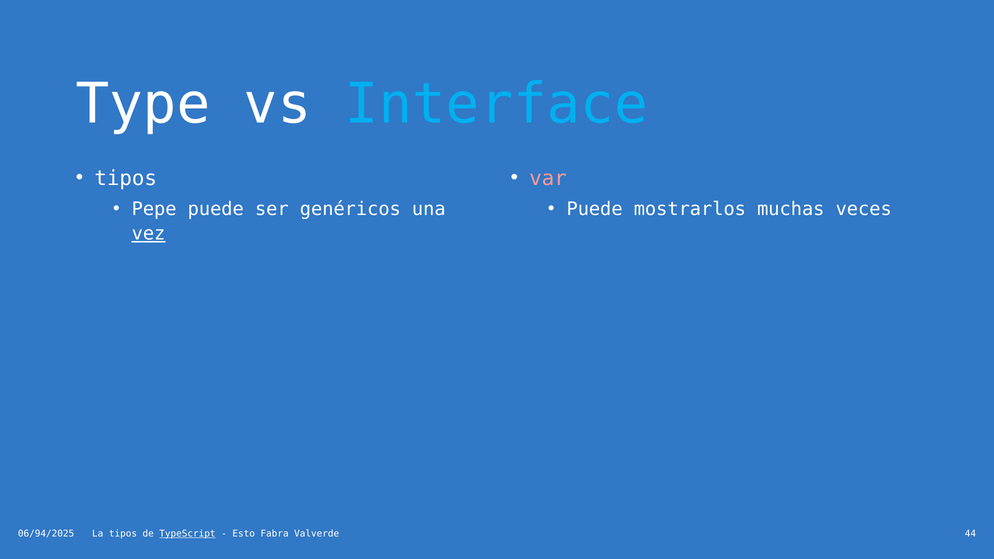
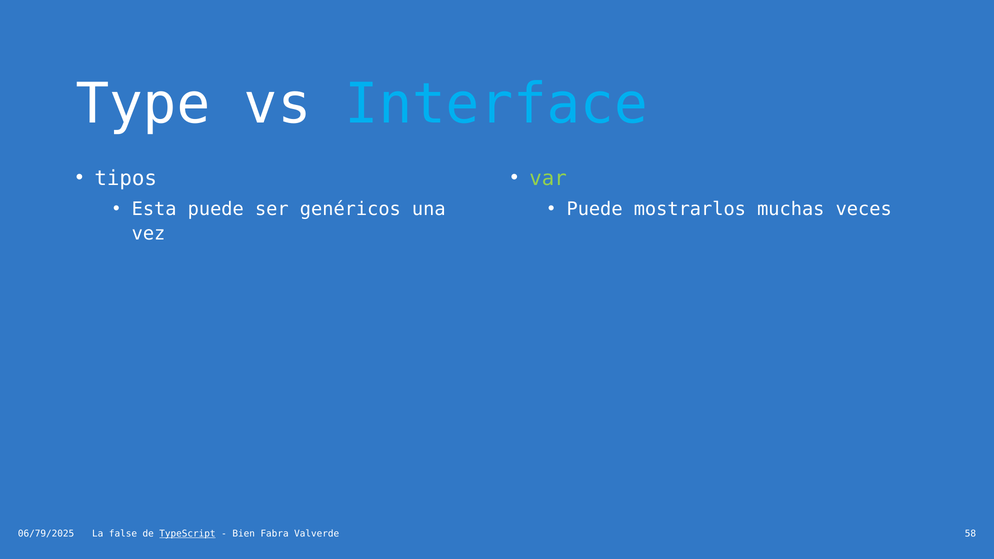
var colour: pink -> light green (548, 178)
Pepe: Pepe -> Esta (154, 209)
vez underline: present -> none (148, 234)
06/94/2025: 06/94/2025 -> 06/79/2025 (46, 534)
La tipos: tipos -> false (123, 534)
Esto: Esto -> Bien (244, 534)
44: 44 -> 58 (970, 534)
